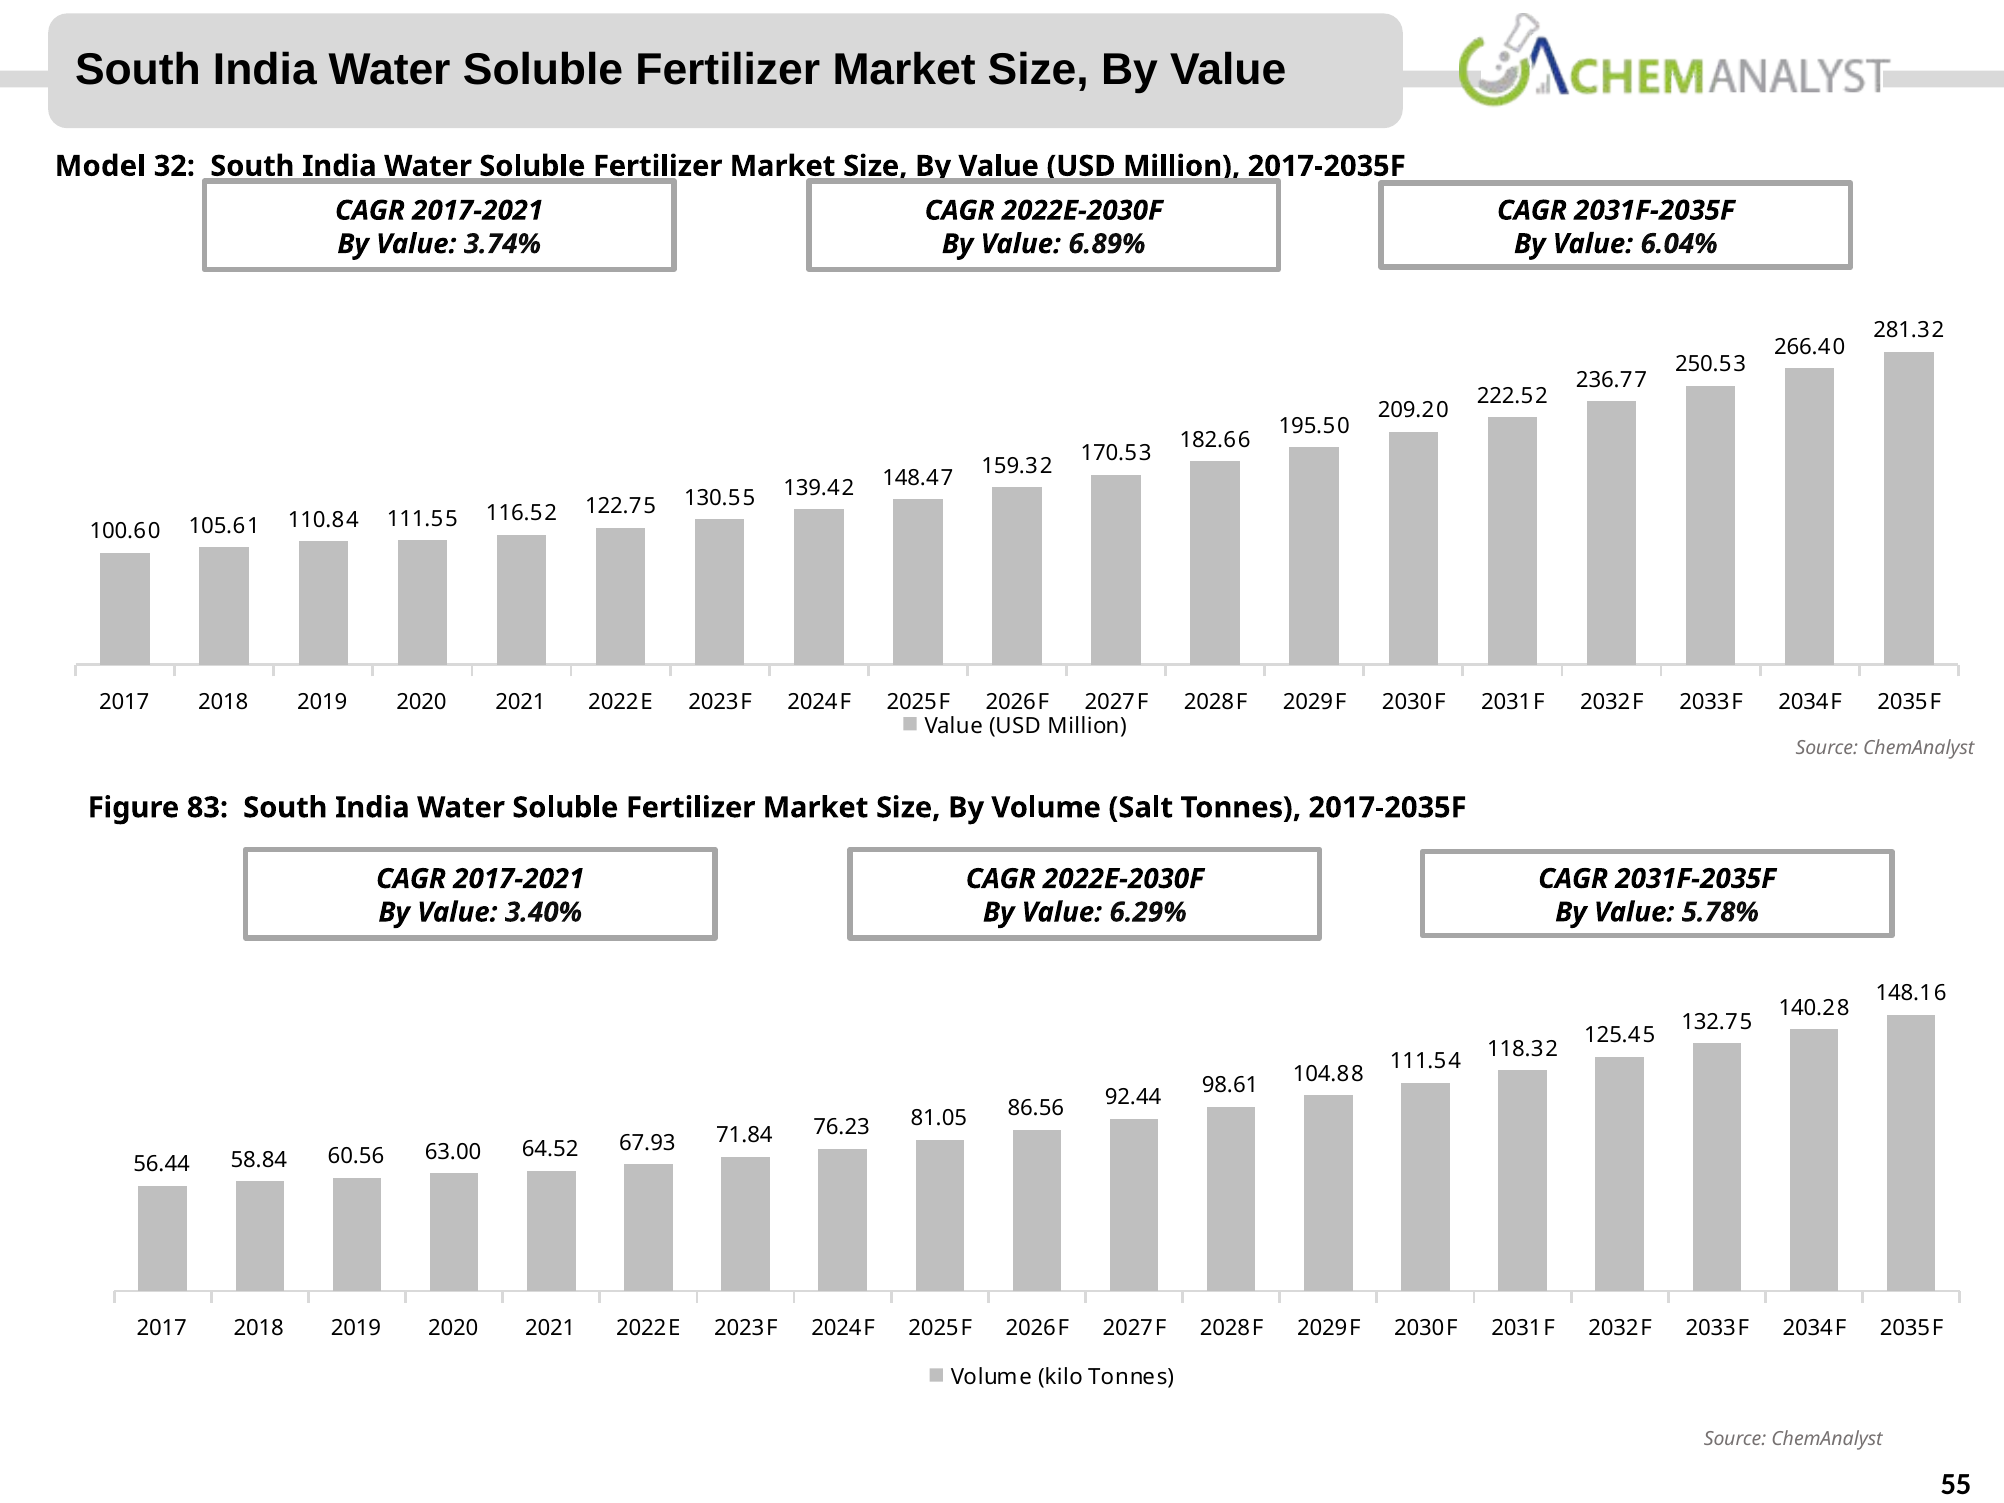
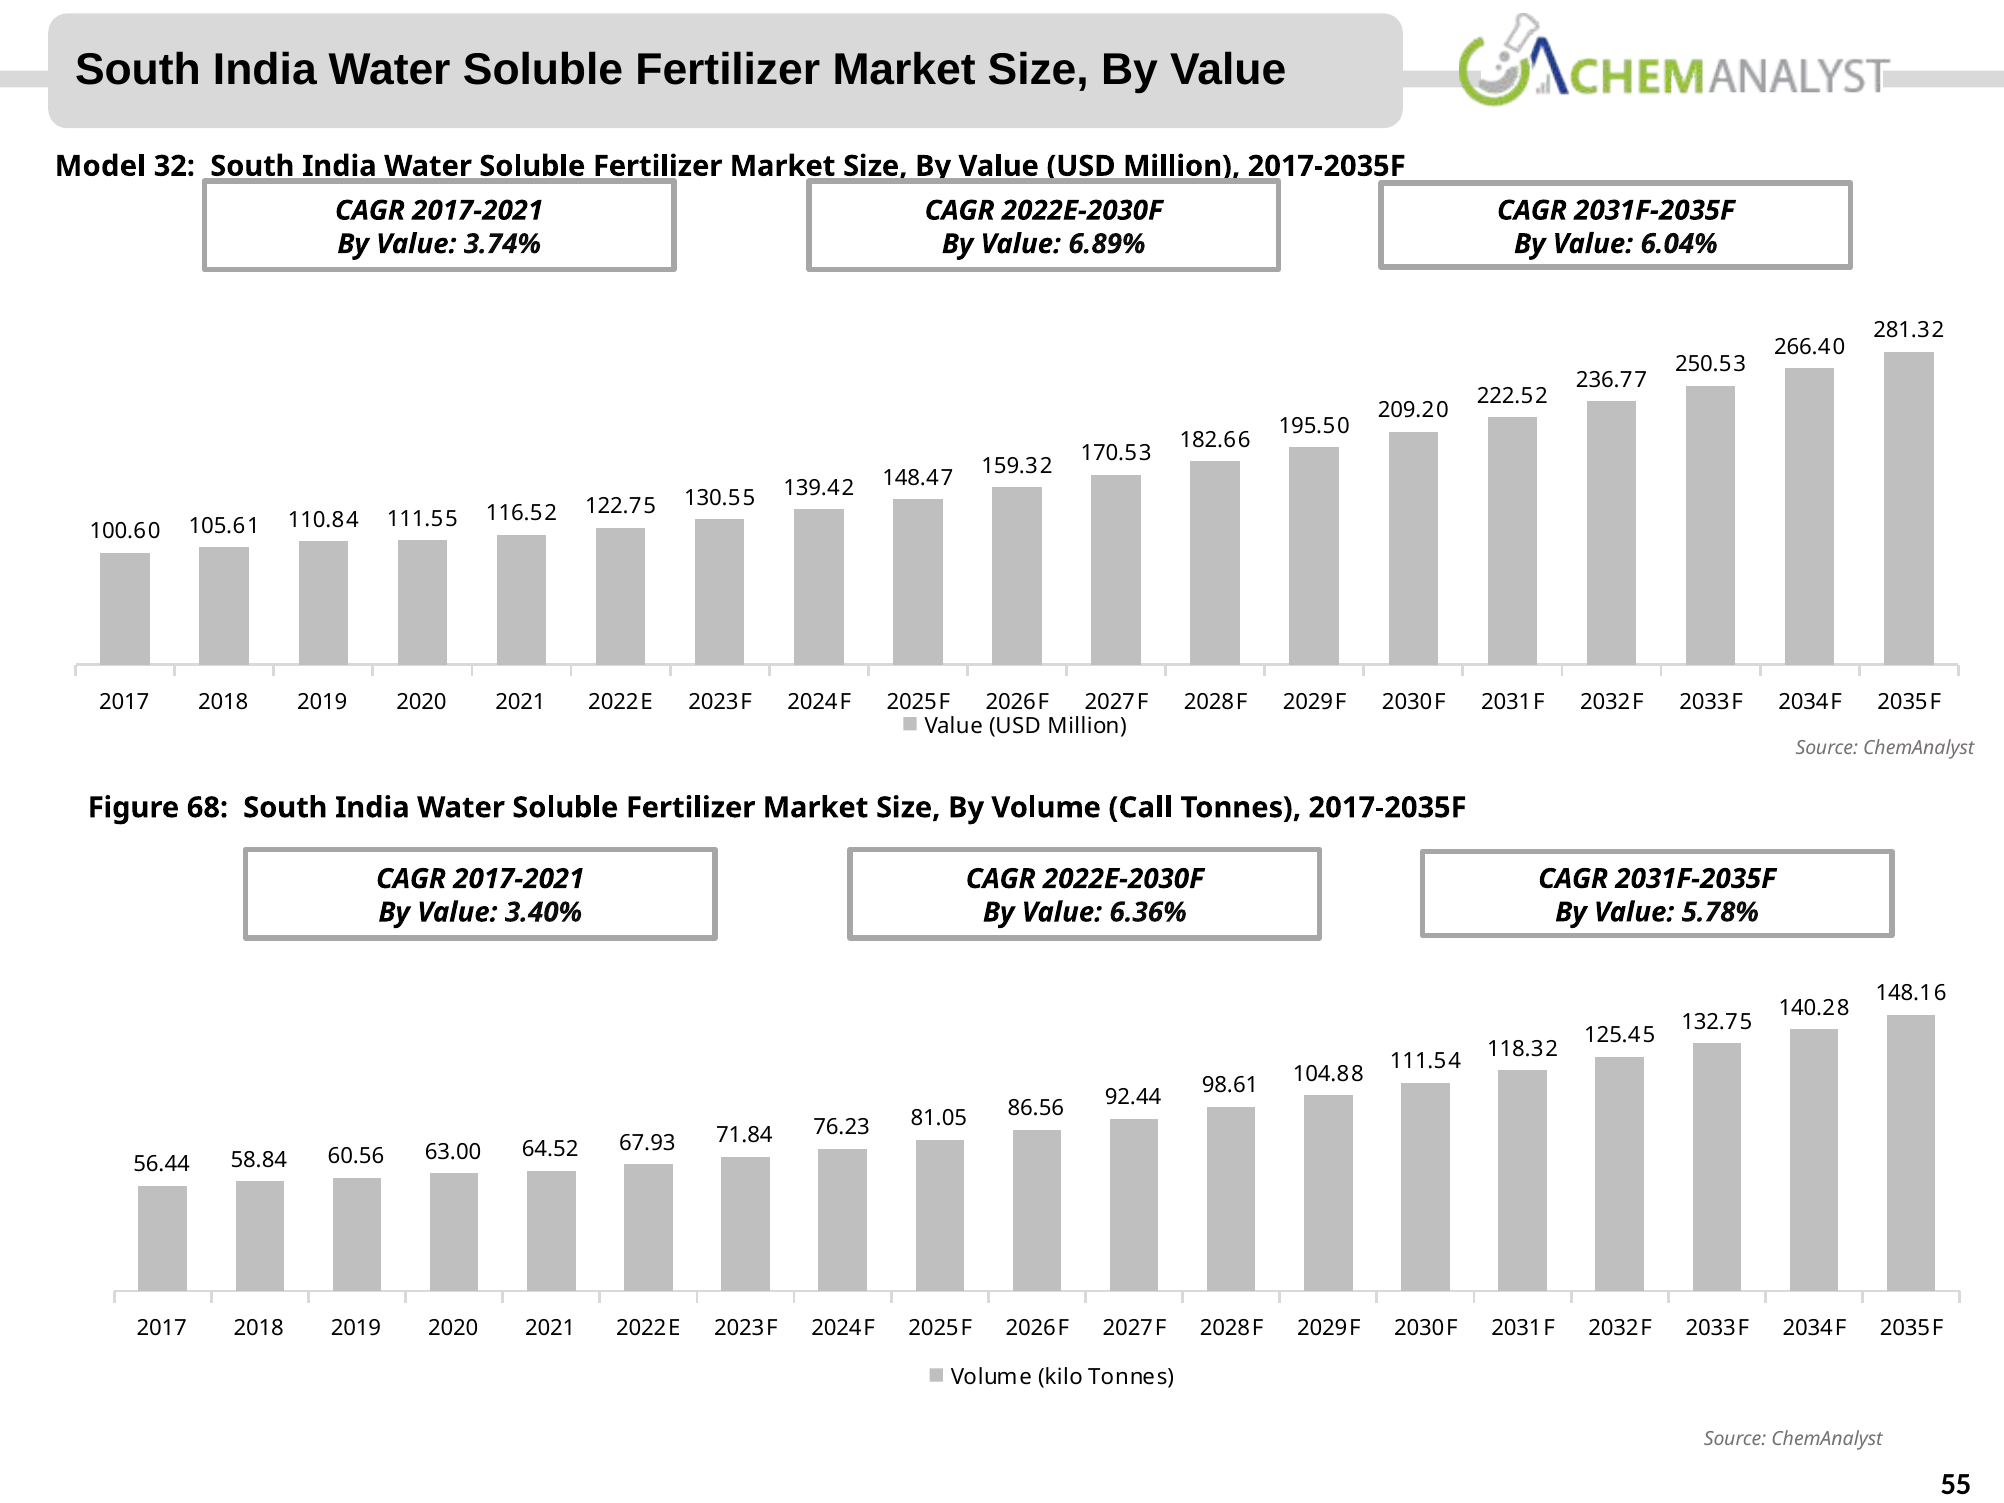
83: 83 -> 68 (207, 808)
Salt: Salt -> Call (1141, 808)
6.29%: 6.29% -> 6.36% (1148, 912)
